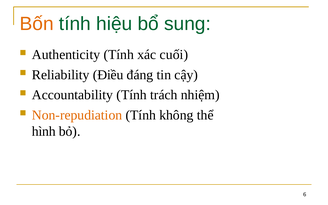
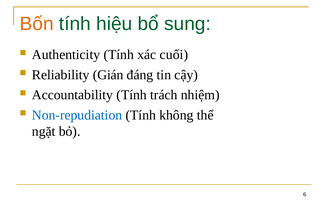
Điều: Điều -> Gián (108, 75)
Non-repudiation colour: orange -> blue (77, 115)
hình: hình -> ngặt (44, 131)
